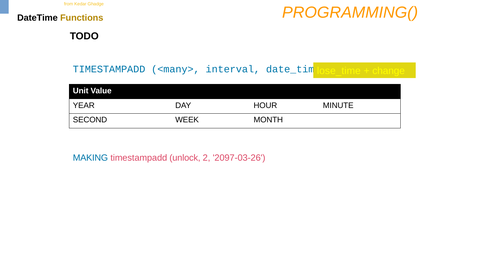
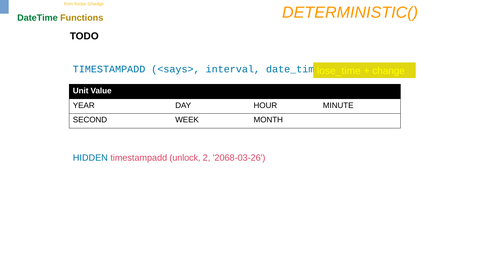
PROGRAMMING(: PROGRAMMING( -> DETERMINISTIC( (350, 13)
DateTime colour: black -> green (37, 18)
<many>: <many> -> <says> (175, 69)
MAKING: MAKING -> HIDDEN (90, 158)
2097-03-26: 2097-03-26 -> 2068-03-26 (239, 158)
